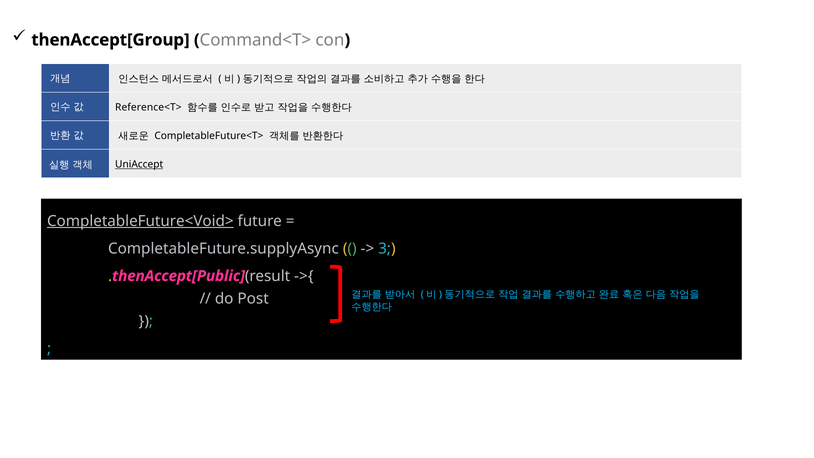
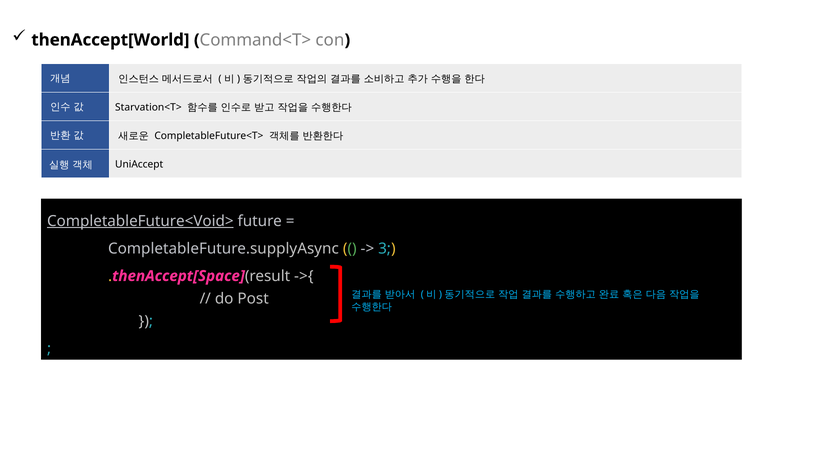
thenAccept[Group: thenAccept[Group -> thenAccept[World (110, 40)
Reference<T>: Reference<T> -> Starvation<T> (148, 107)
UniAccept underline: present -> none (139, 164)
thenAccept[Public: thenAccept[Public -> thenAccept[Space (179, 276)
